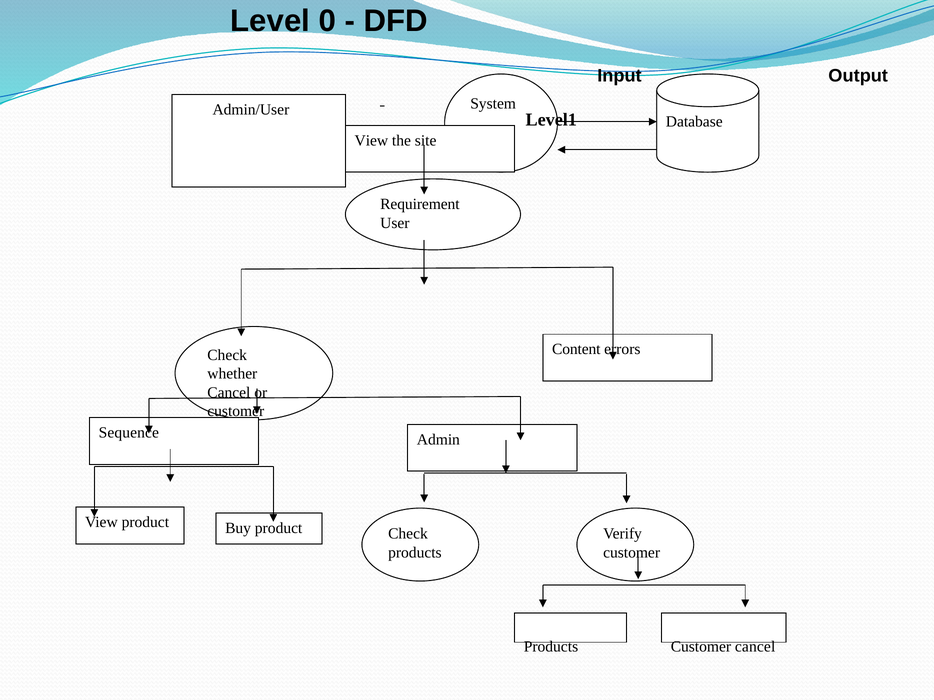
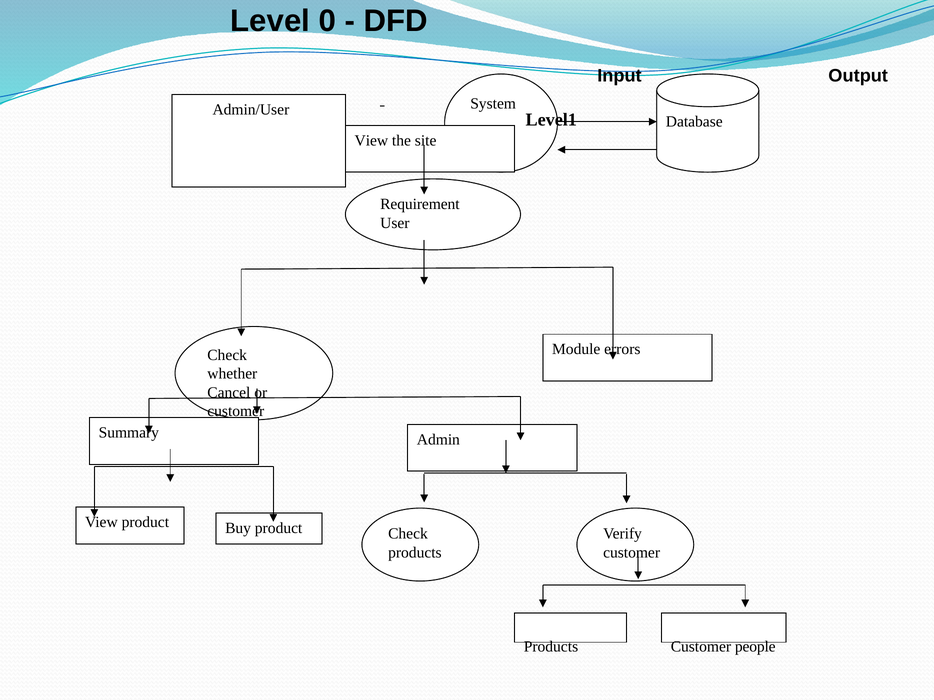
Content: Content -> Module (576, 349)
Sequence: Sequence -> Summary (129, 433)
Customer cancel: cancel -> people (755, 647)
